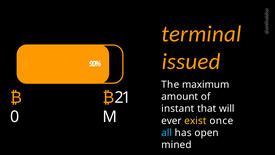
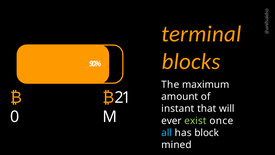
issued: issued -> blocks (191, 61)
exist colour: yellow -> light green (195, 121)
open: open -> block (207, 133)
